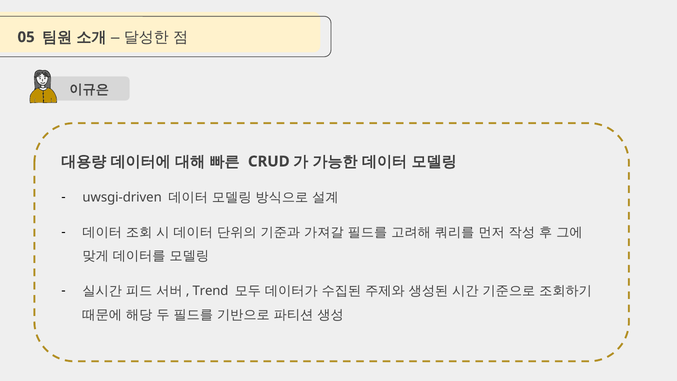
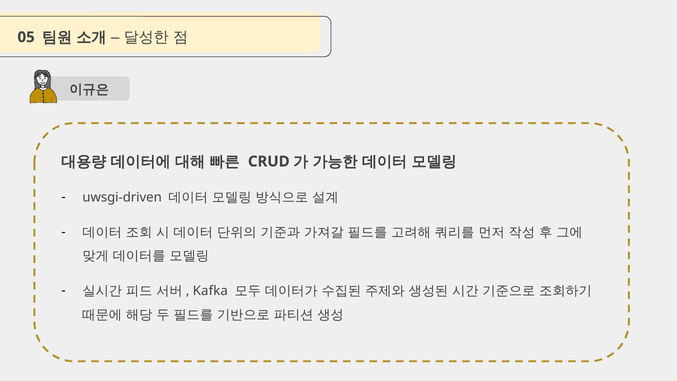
Trend: Trend -> Kafka (210, 291)
